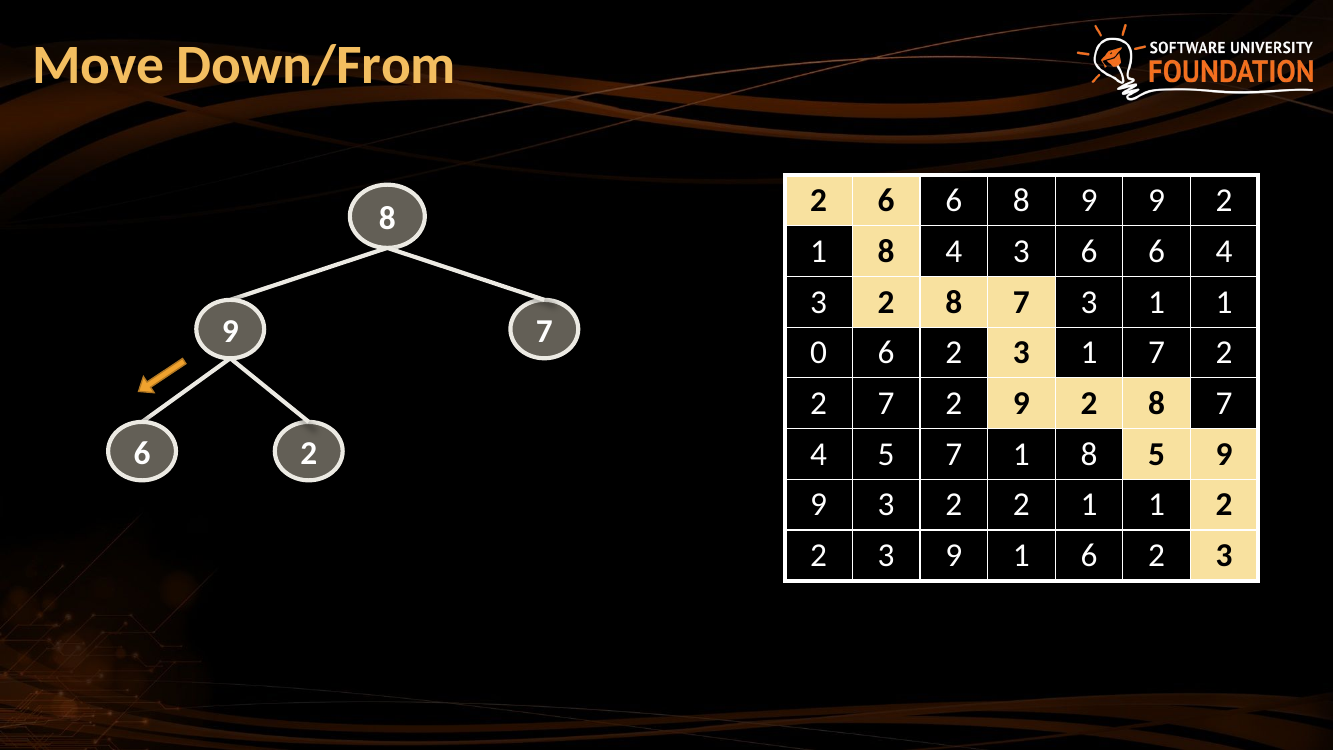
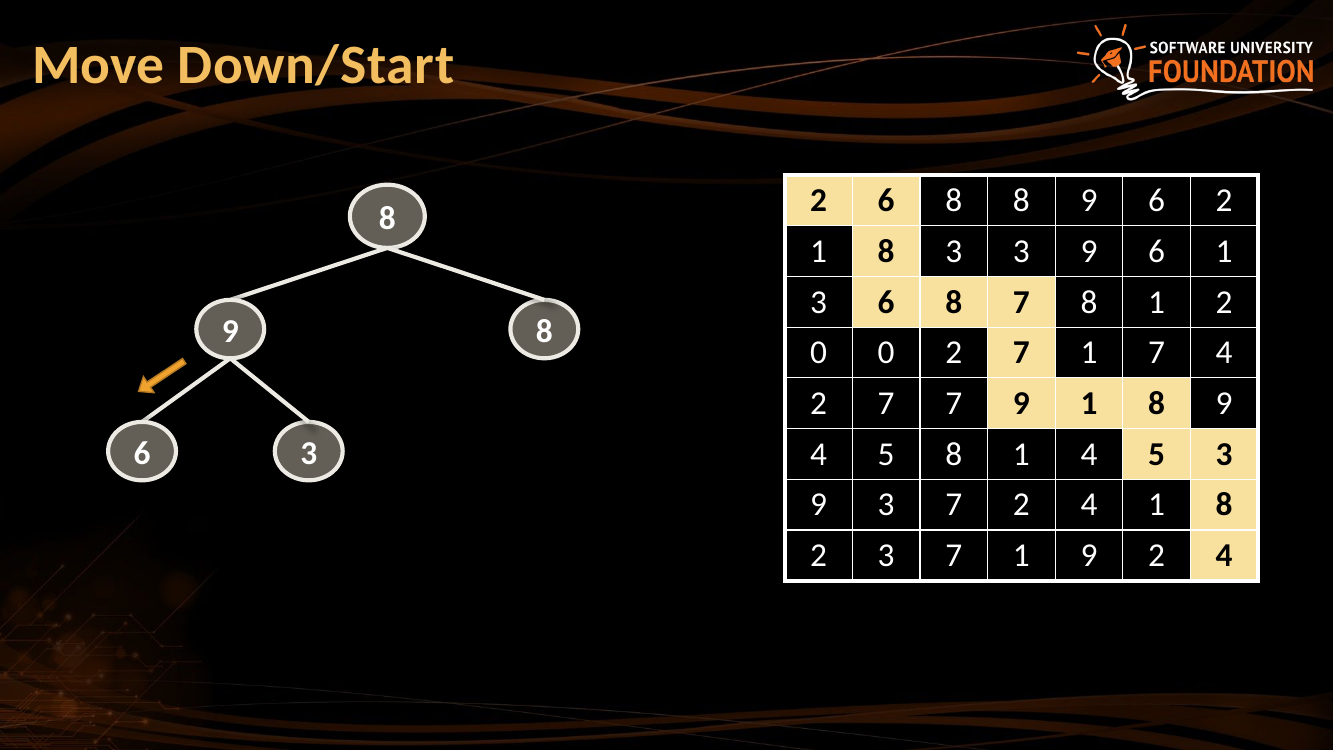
Down/From: Down/From -> Down/Start (316, 65)
2 6 6: 6 -> 8 (954, 201)
8 9 9: 9 -> 6 (1157, 201)
8 4: 4 -> 3 (954, 251)
6: 6 -> 9 (1089, 251)
6 4: 4 -> 1 (1224, 251)
2: 2 -> 6 (886, 302)
7 3: 3 -> 8 (1089, 302)
1: 1 -> 2 (1224, 302)
9 7: 7 -> 8 (544, 331)
0 6: 6 -> 0 (886, 353)
3: 3 -> 7 (1021, 353)
1 7 2: 2 -> 4 (1224, 353)
2 7 2: 2 -> 7 (954, 403)
2: 2 -> 1 (1089, 403)
7: 7 -> 9 (1224, 403)
2: 2 -> 3 (309, 453)
5 7: 7 -> 8 (954, 454)
8: 8 -> 4 (1089, 454)
5 9: 9 -> 3 (1224, 454)
9 3 2: 2 -> 7 (954, 505)
1: 1 -> 4 (1089, 505)
2: 2 -> 8 (1224, 505)
2 3 9: 9 -> 7 (954, 556)
1 6: 6 -> 9 (1089, 556)
3: 3 -> 4 (1224, 556)
